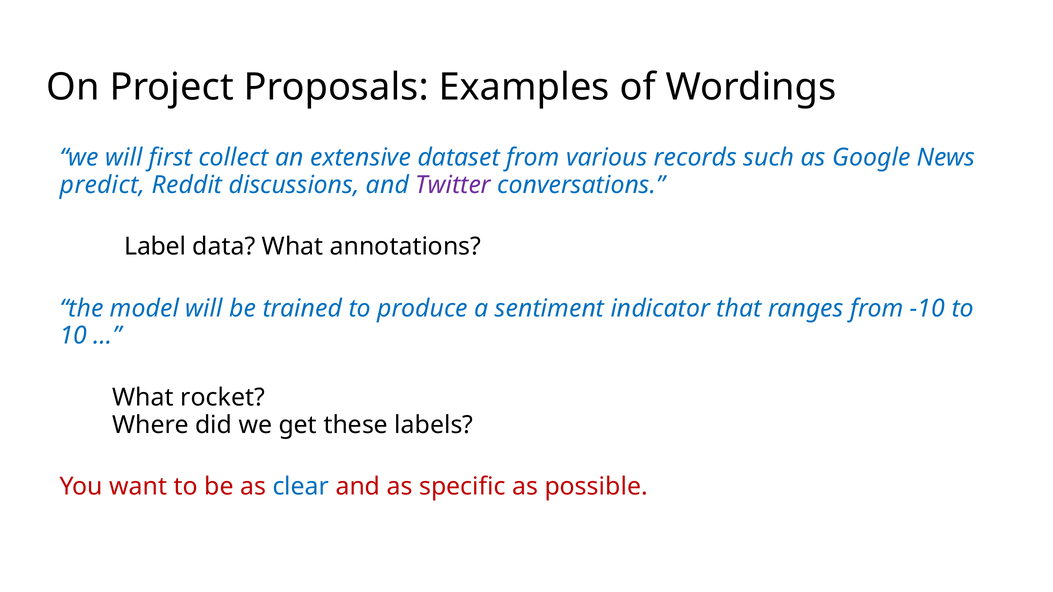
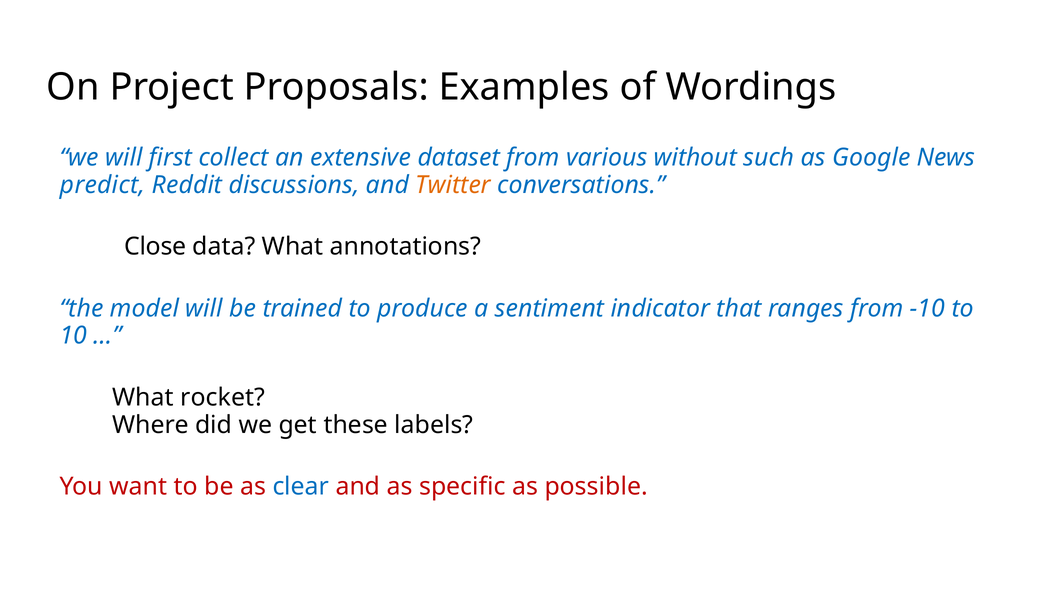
records: records -> without (695, 157)
Twitter colour: purple -> orange (453, 185)
Label: Label -> Close (155, 247)
